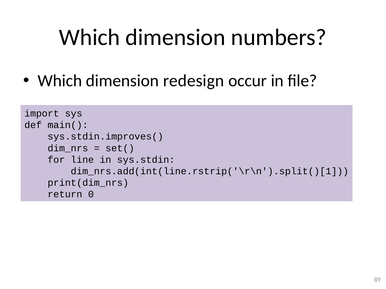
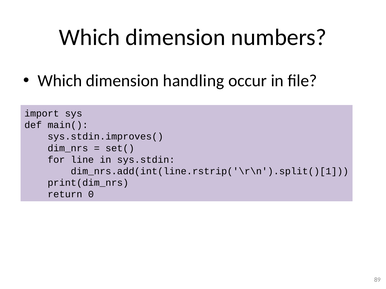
redesign: redesign -> handling (194, 81)
